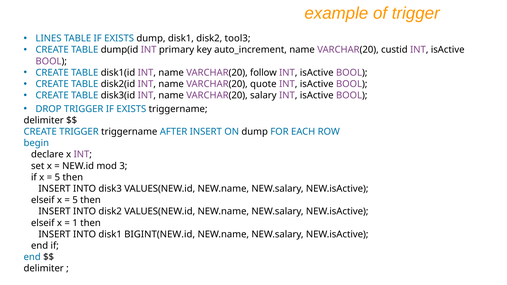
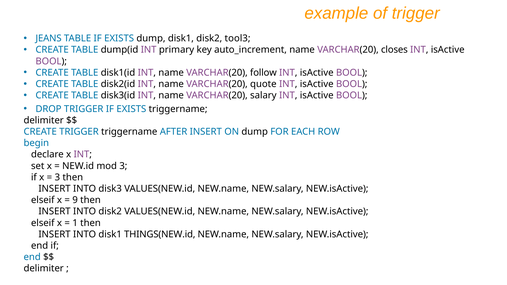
LINES: LINES -> JEANS (49, 38)
custid: custid -> closes (394, 50)
5: 5 -> 3 (57, 177)
5: 5 -> 9 (75, 200)
BIGINT(NEW.id: BIGINT(NEW.id -> THINGS(NEW.id (160, 234)
